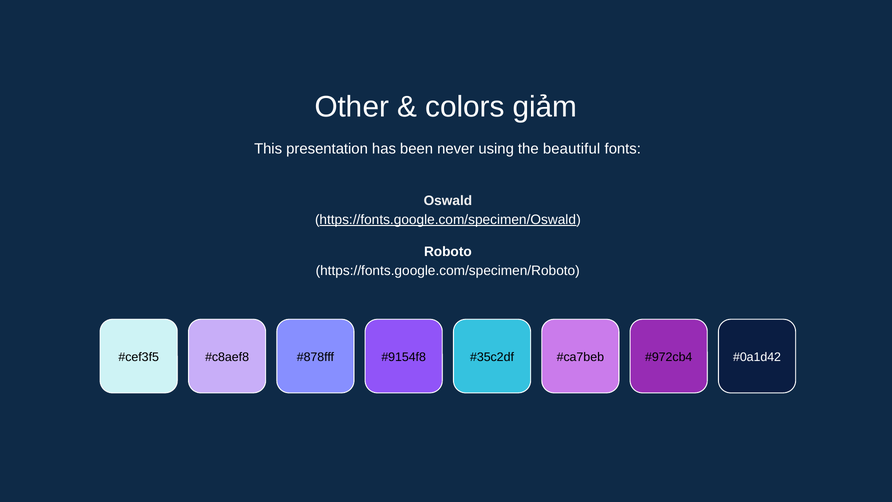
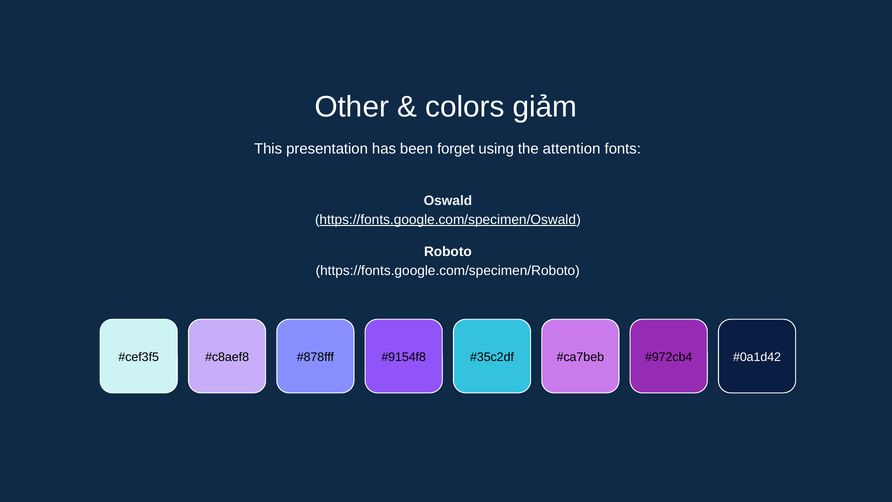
never: never -> forget (456, 149)
beautiful: beautiful -> attention (572, 149)
